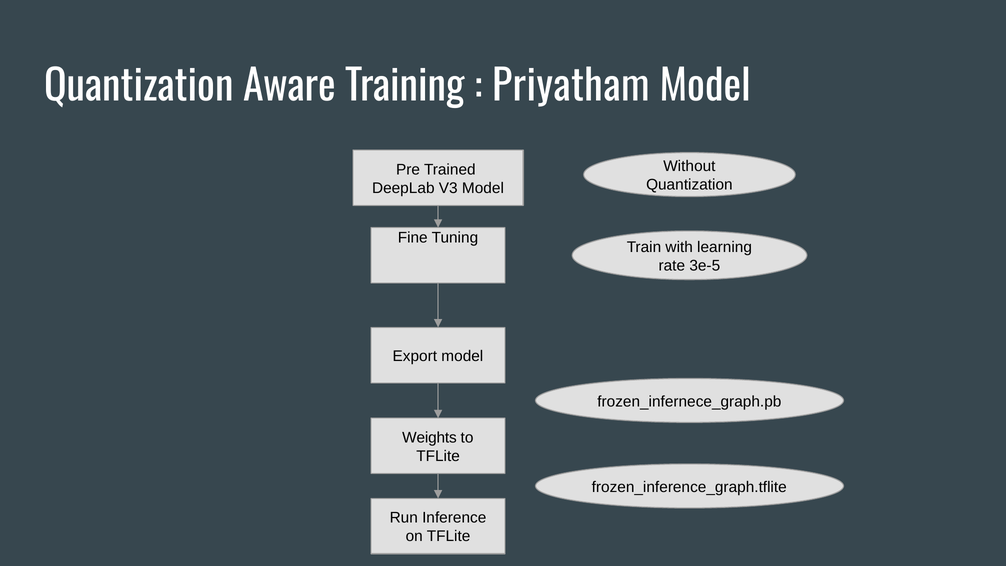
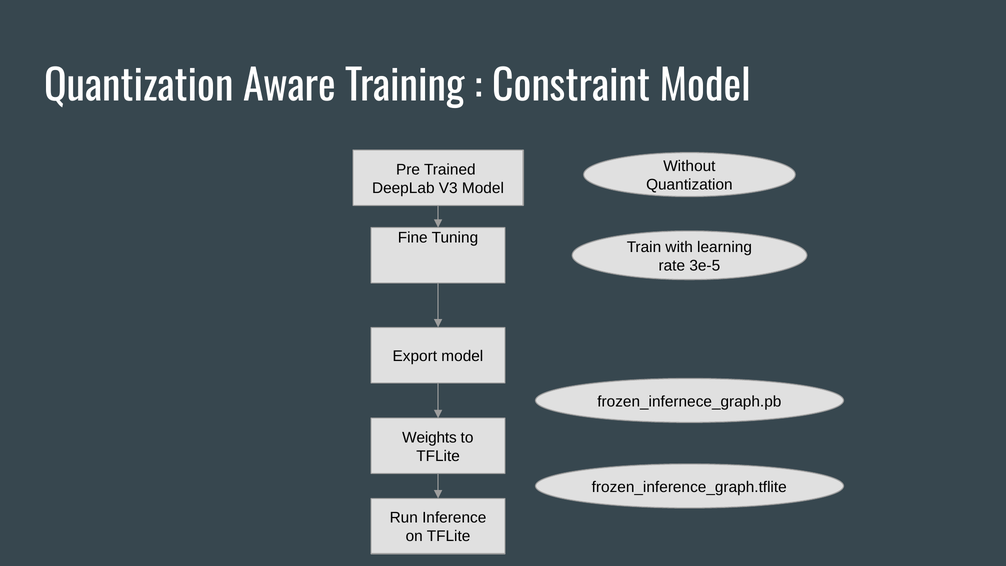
Priyatham: Priyatham -> Constraint (571, 87)
